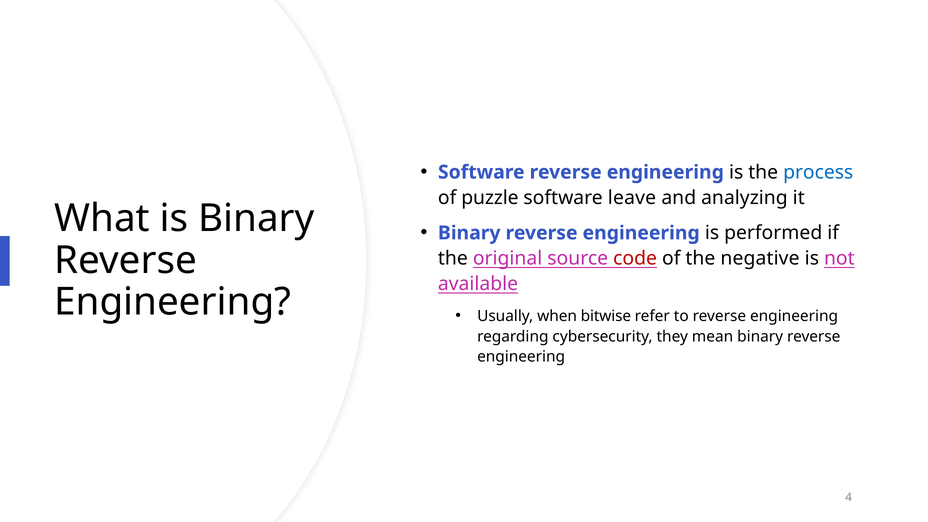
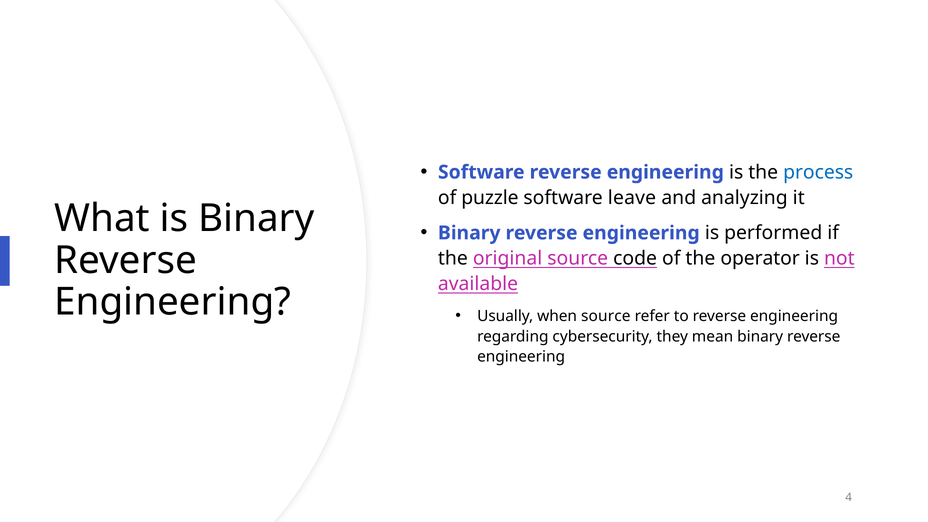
code colour: red -> black (635, 259)
negative: negative -> operator (760, 259)
when bitwise: bitwise -> source (606, 316)
